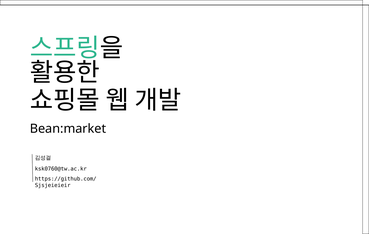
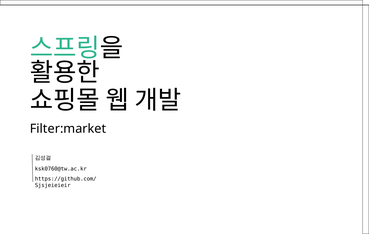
Bean:market: Bean:market -> Filter:market (68, 129)
